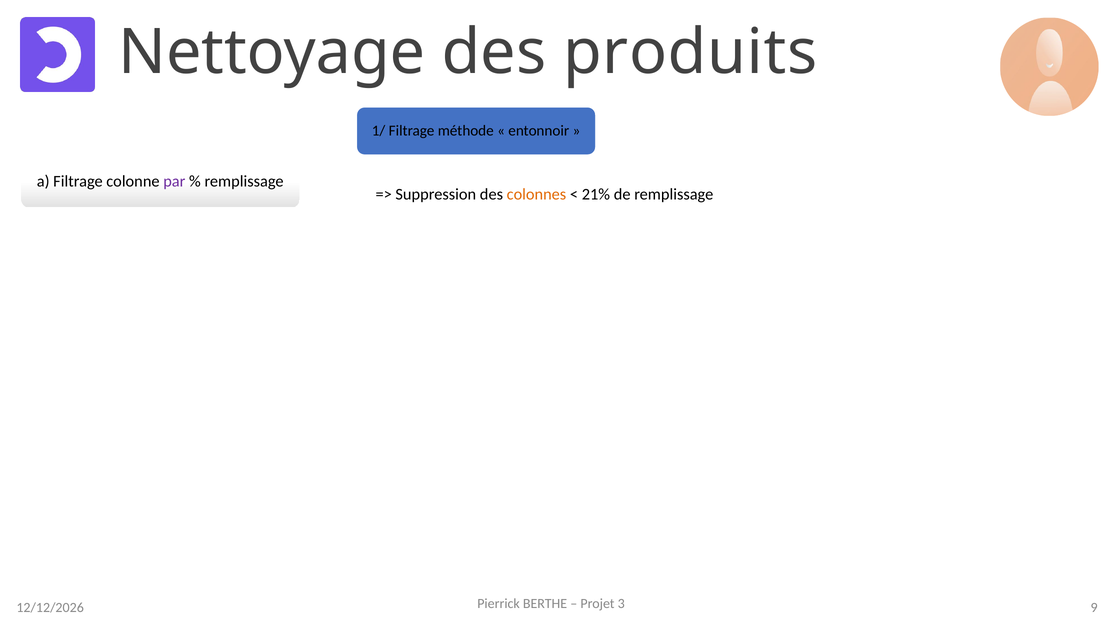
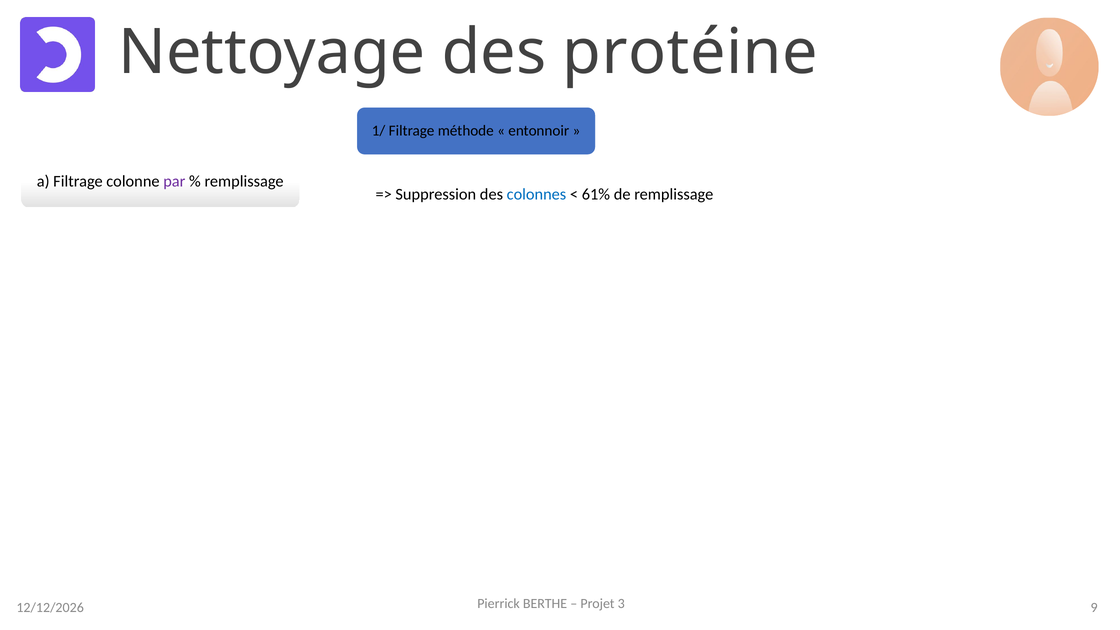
Nettoyage des produits: produits -> protéine (690, 53)
colonnes colour: orange -> blue (536, 195)
21%: 21% -> 61% (596, 195)
